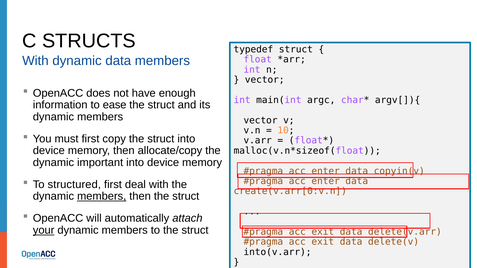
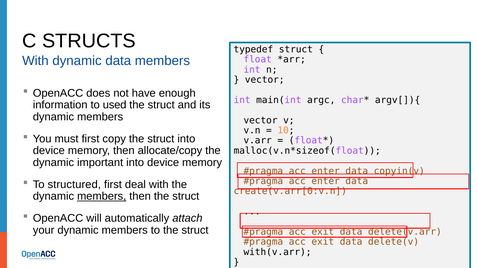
ease: ease -> used (115, 105)
your underline: present -> none (44, 230)
into(v.arr: into(v.arr -> with(v.arr (278, 252)
